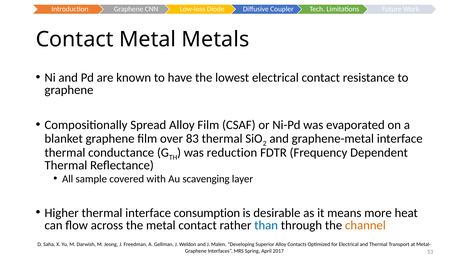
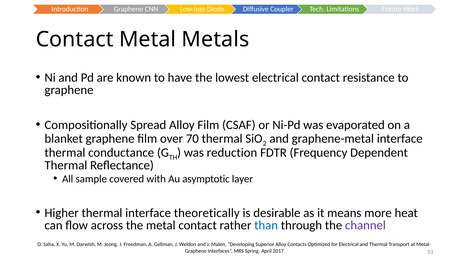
83: 83 -> 70 (192, 139)
scavenging: scavenging -> asymptotic (206, 179)
consumption: consumption -> theoretically (207, 213)
channel colour: orange -> purple (365, 225)
